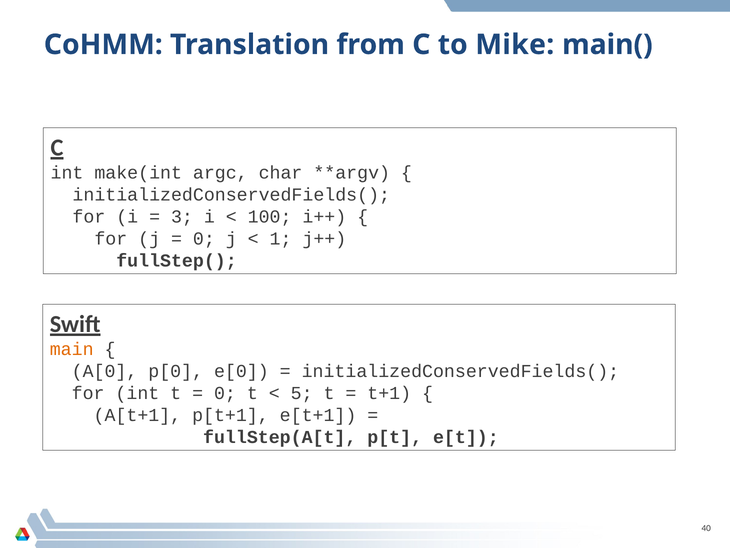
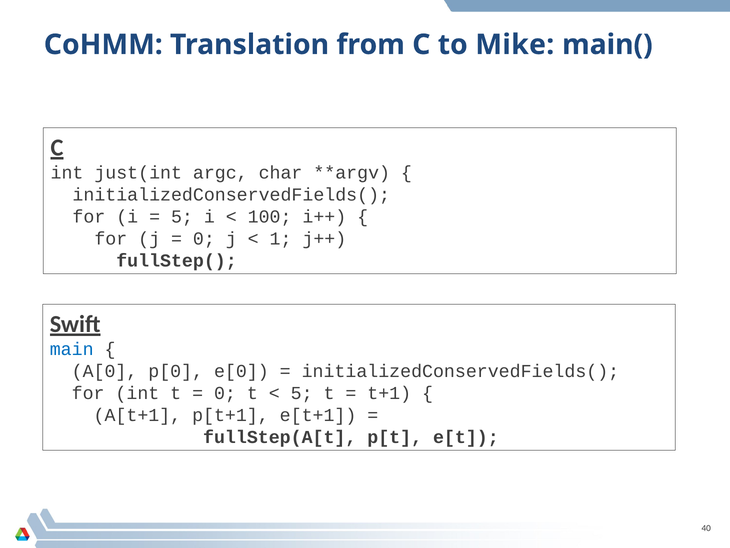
make(int: make(int -> just(int (138, 173)
3: 3 -> 5 (182, 217)
main colour: orange -> blue (72, 349)
